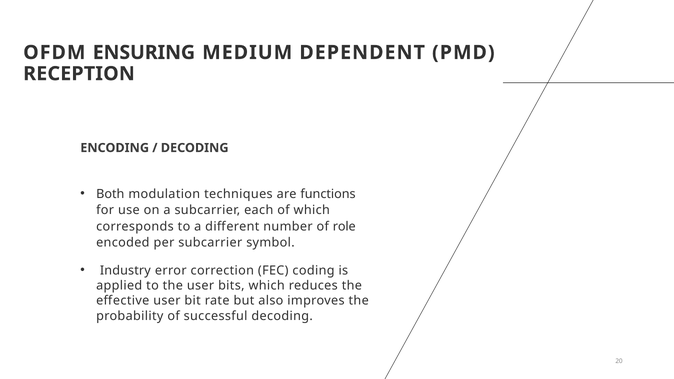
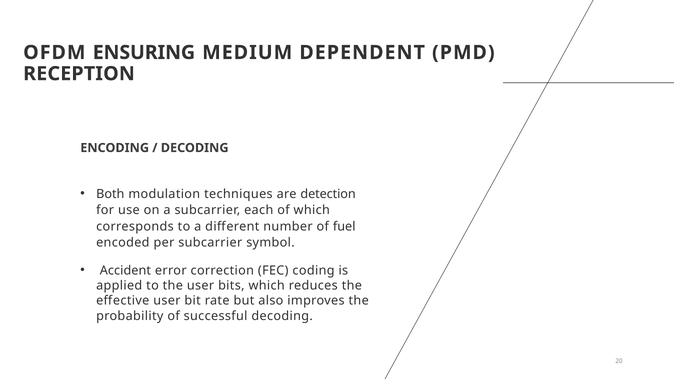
functions: functions -> detection (328, 194)
role: role -> fuel (344, 226)
Industry: Industry -> Accident (125, 270)
